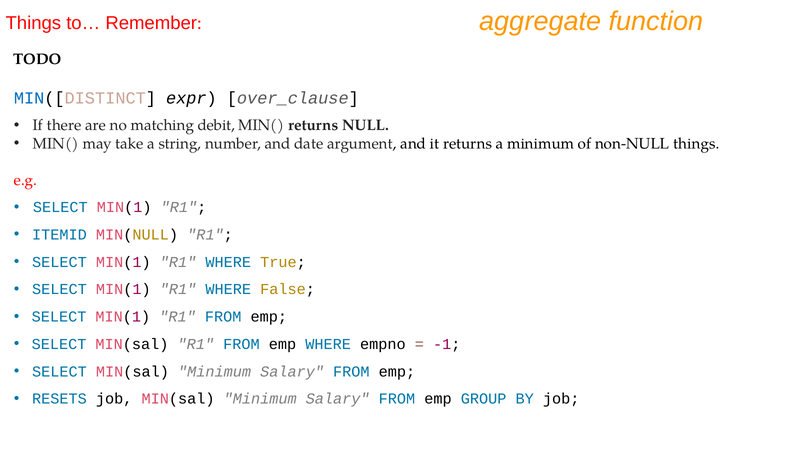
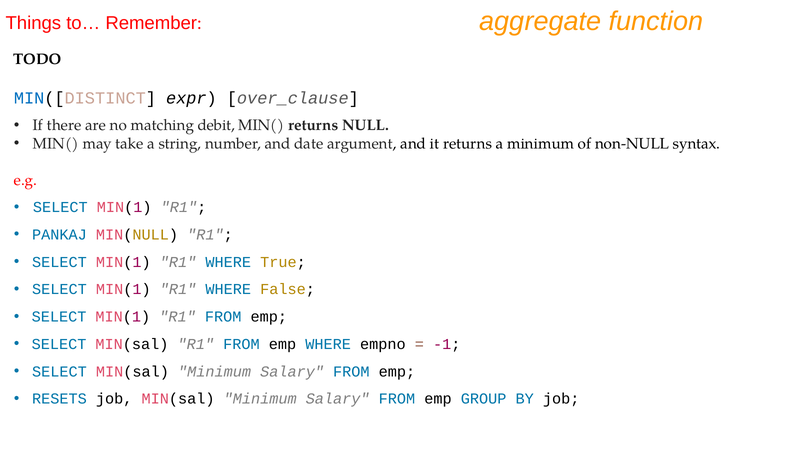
non-NULL things: things -> syntax (696, 144)
ITEMID: ITEMID -> PANKAJ (59, 235)
